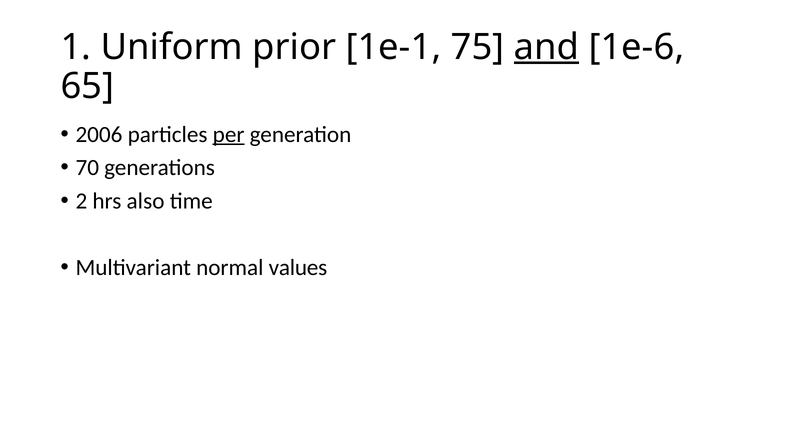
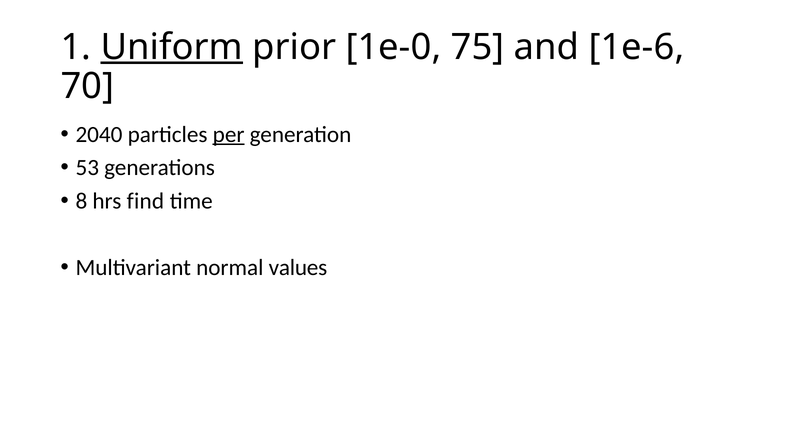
Uniform underline: none -> present (172, 47)
1e-1: 1e-1 -> 1e-0 (393, 47)
and underline: present -> none (547, 47)
65: 65 -> 70 (87, 86)
2006: 2006 -> 2040 (99, 134)
70: 70 -> 53 (87, 168)
2: 2 -> 8 (81, 201)
also: also -> find (145, 201)
